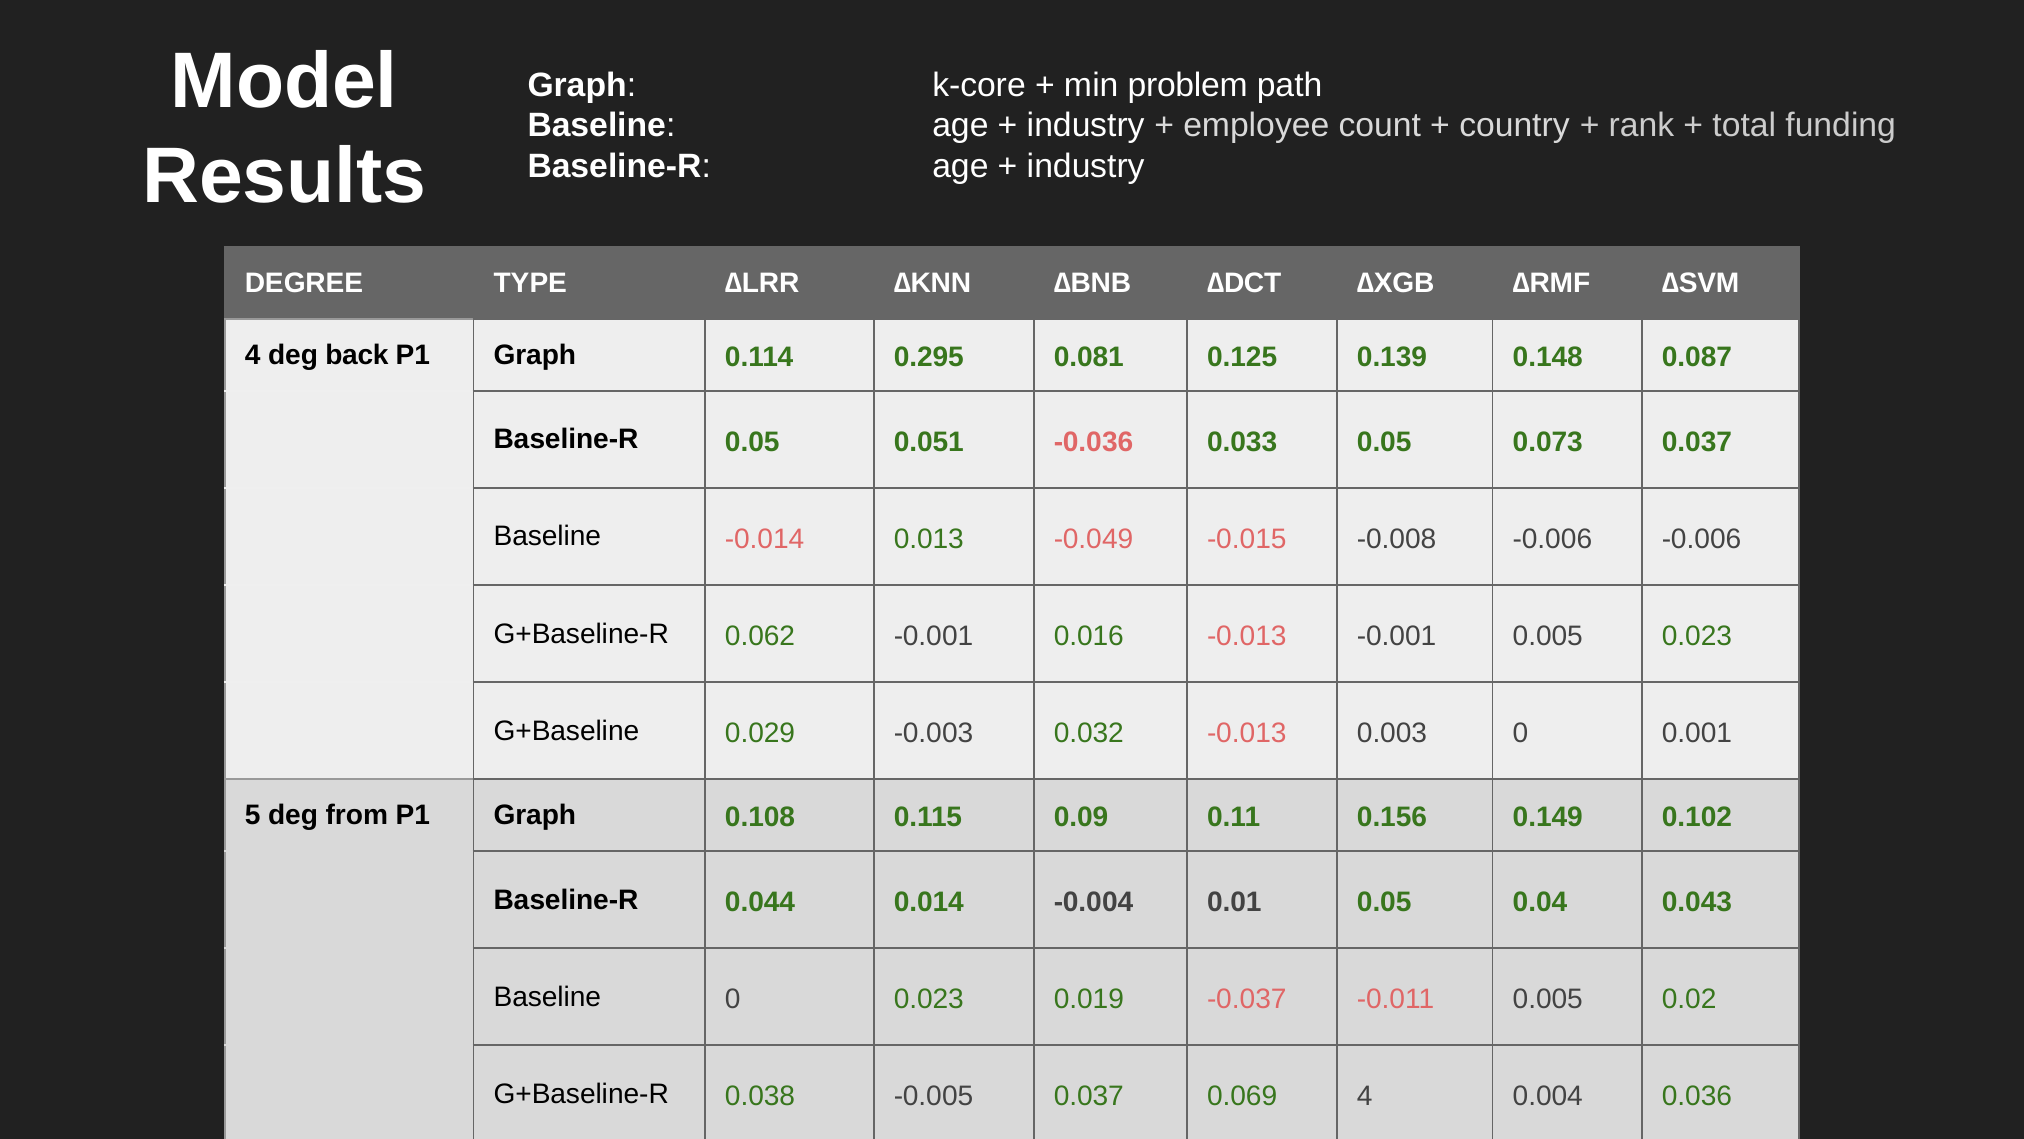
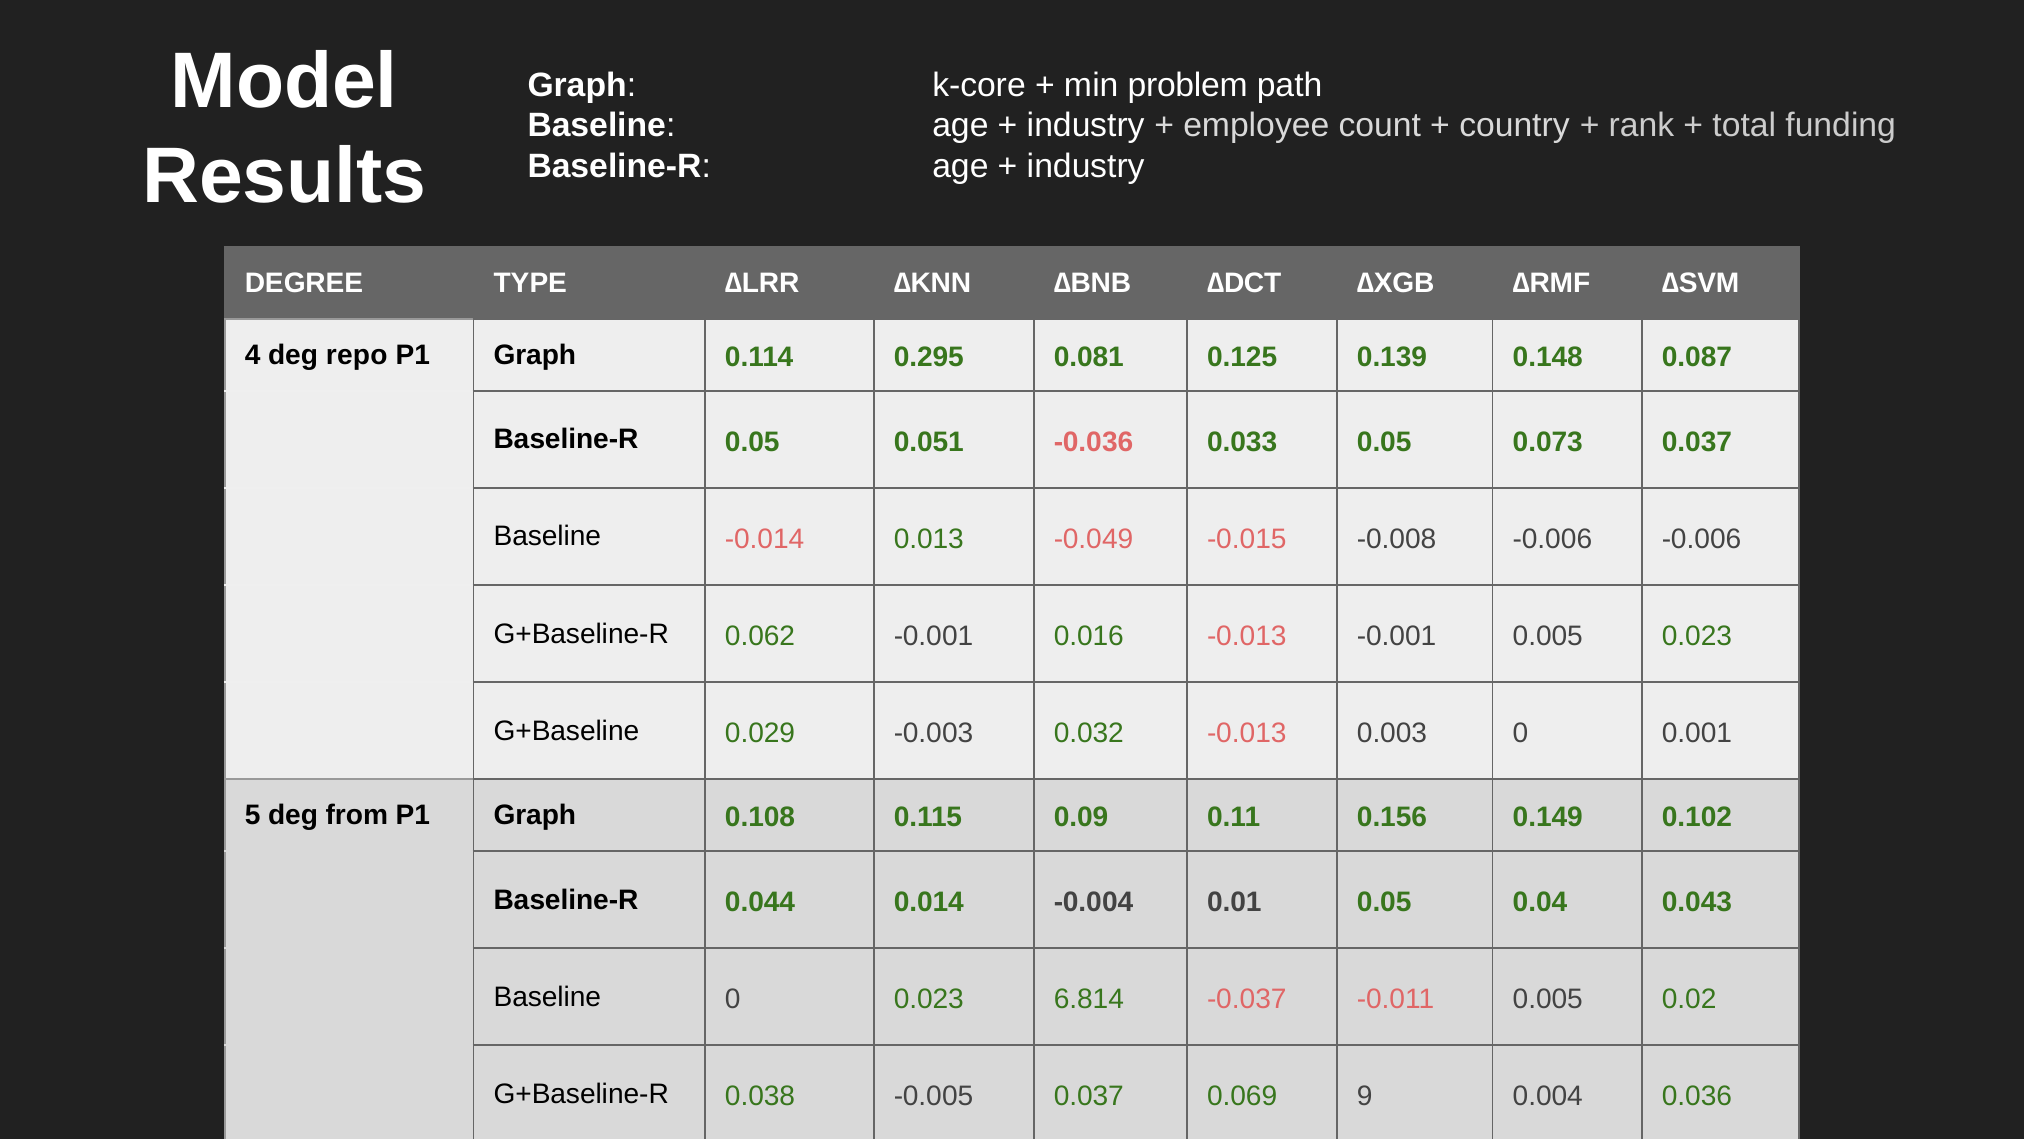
back: back -> repo (357, 355)
0.019: 0.019 -> 6.814 (1089, 999)
0.069 4: 4 -> 9 (1365, 1096)
